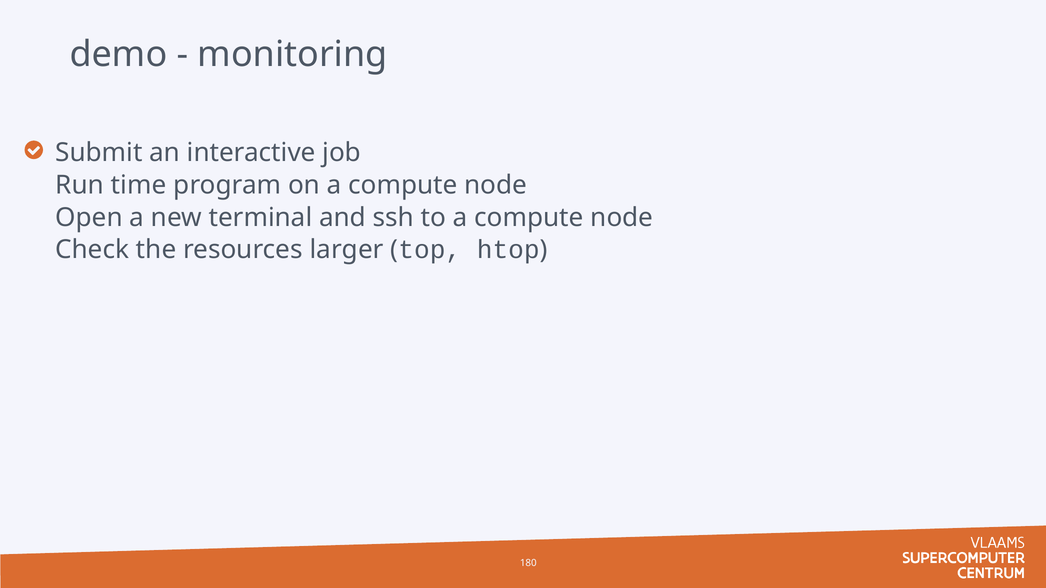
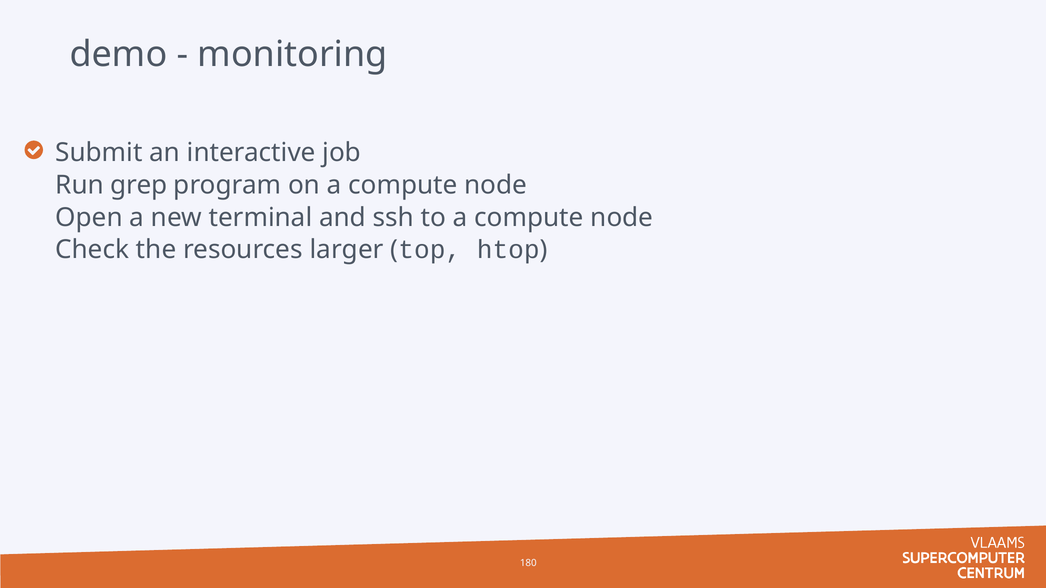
time: time -> grep (139, 185)
